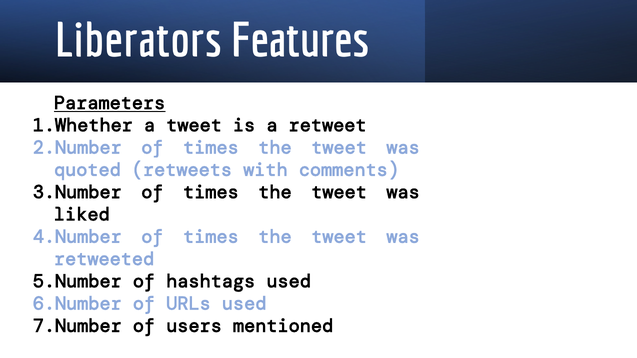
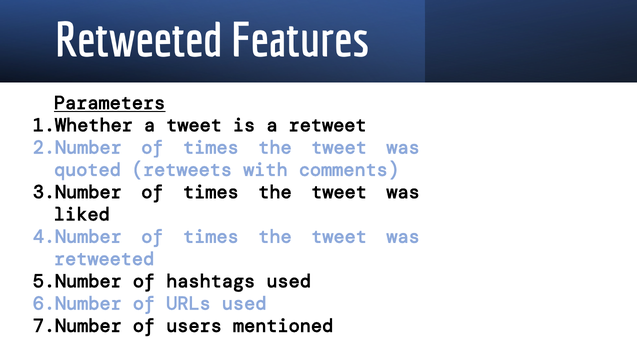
Liberators: Liberators -> Retweeted (139, 41)
